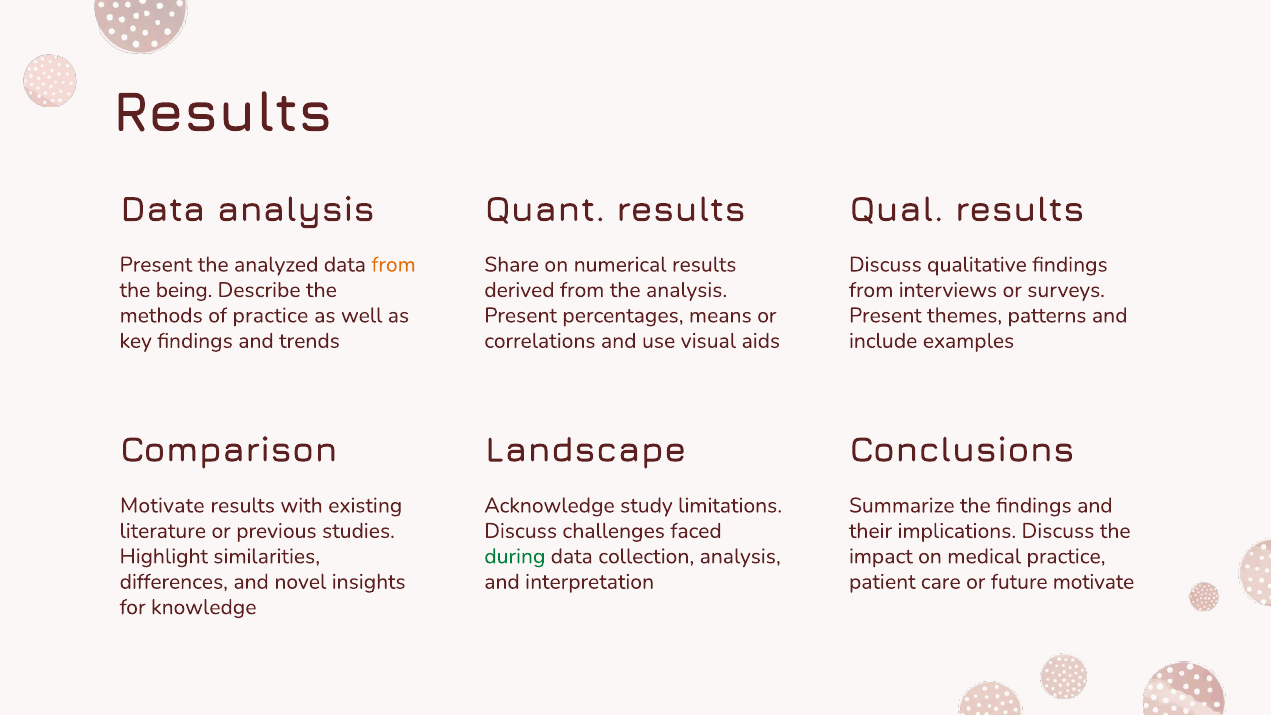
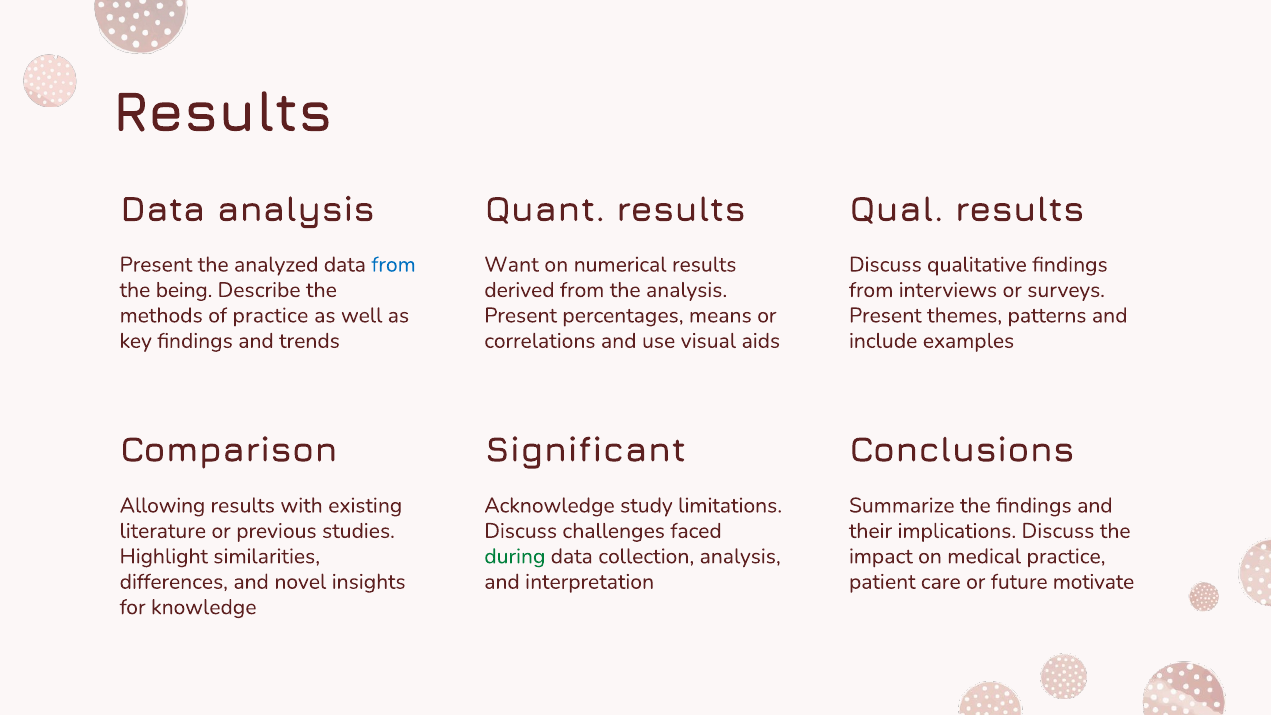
from colour: orange -> blue (394, 265)
Share: Share -> Want (512, 265)
Landscape: Landscape -> Significant (586, 450)
Motivate: Motivate -> Allowing (162, 505)
